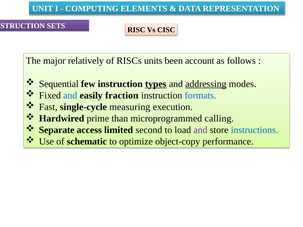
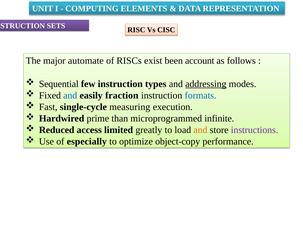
relatively: relatively -> automate (86, 61)
units: units -> exist (153, 61)
types underline: present -> none (156, 84)
calling: calling -> infinite (219, 119)
Separate: Separate -> Reduced (57, 130)
second: second -> greatly (149, 130)
and colour: purple -> orange (200, 130)
instructions colour: blue -> purple (255, 130)
schematic: schematic -> especially (87, 142)
